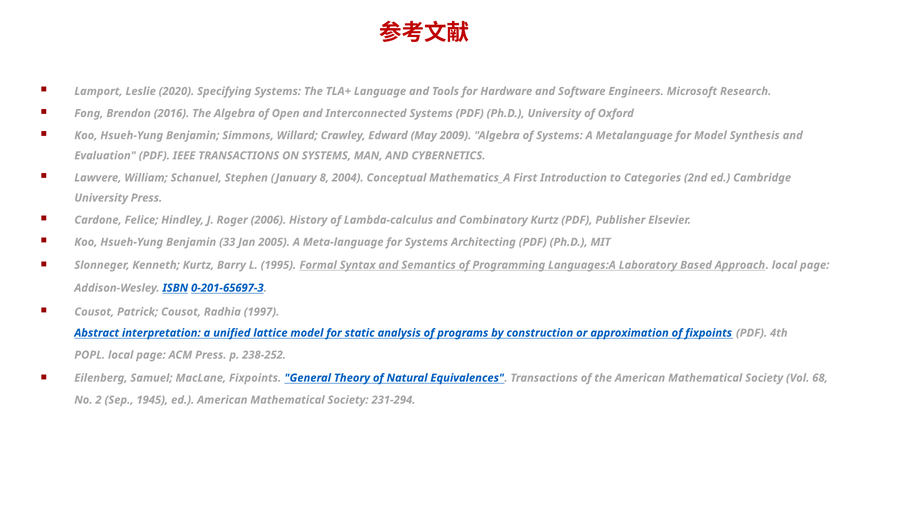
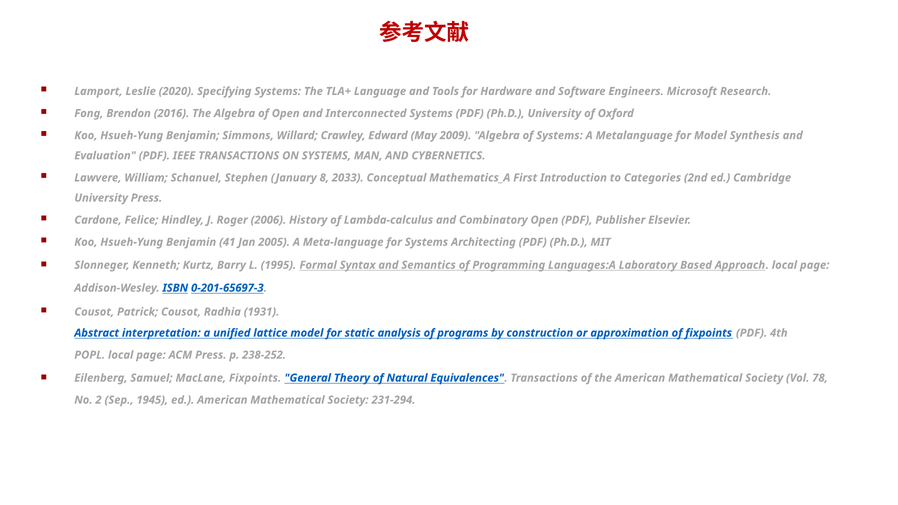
2004: 2004 -> 2033 (348, 178)
Combinatory Kurtz: Kurtz -> Open (544, 220)
33: 33 -> 41 (227, 242)
1997: 1997 -> 1931 (262, 312)
68: 68 -> 78 (820, 378)
